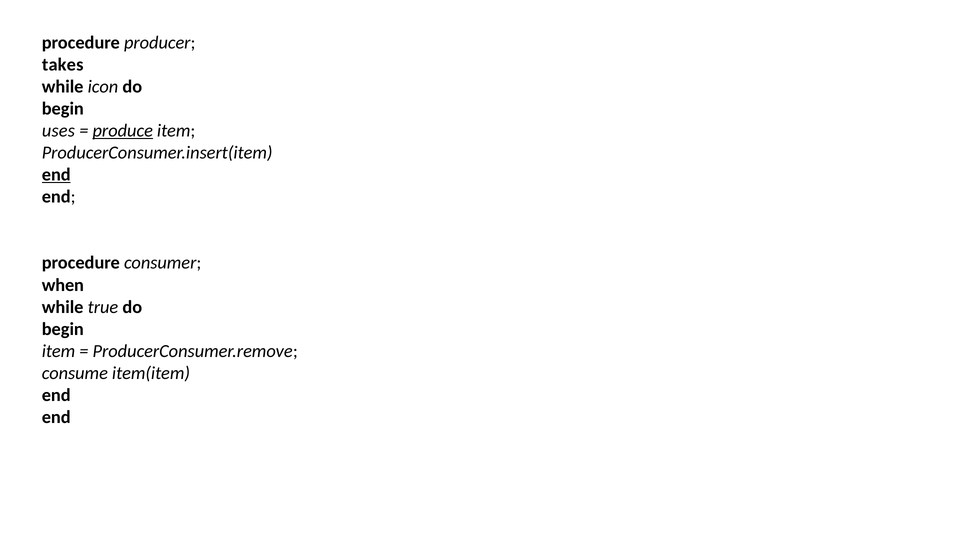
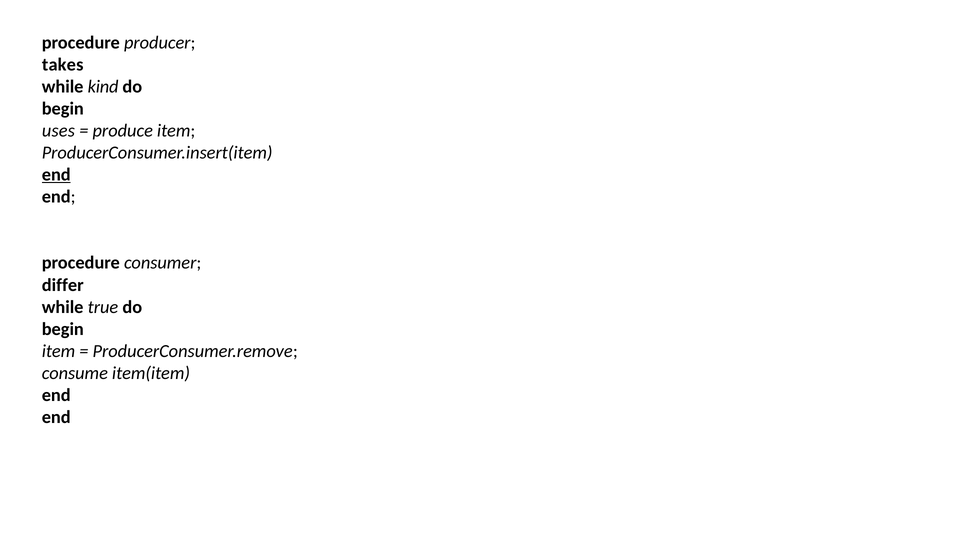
icon: icon -> kind (103, 87)
produce underline: present -> none (123, 131)
when: when -> differ (63, 285)
